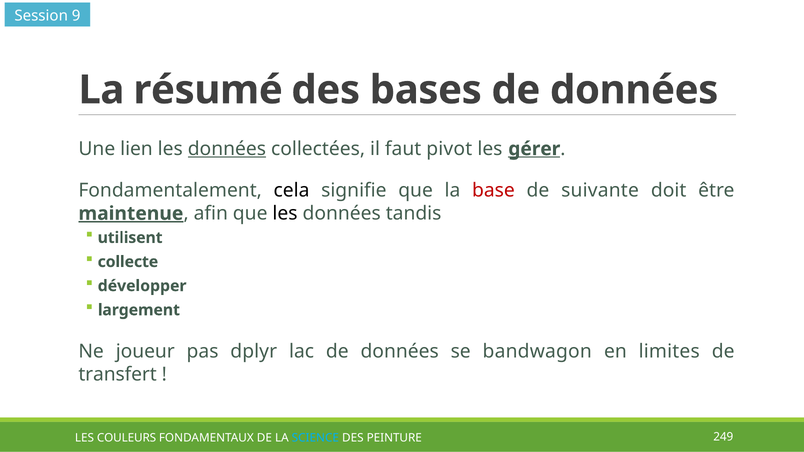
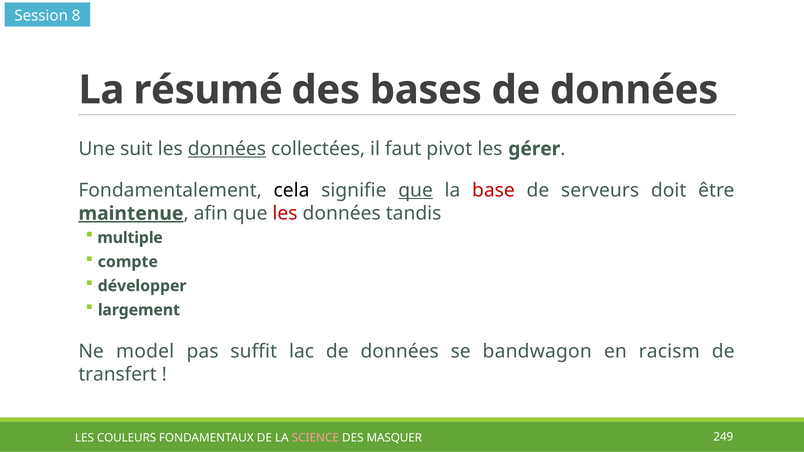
9: 9 -> 8 (76, 16)
lien: lien -> suit (137, 149)
gérer underline: present -> none (534, 149)
que underline: none -> present (416, 190)
suivante: suivante -> serveurs (600, 190)
les colour: black -> red (285, 214)
utilisent: utilisent -> multiple (130, 238)
collecte: collecte -> compte (128, 262)
joueur: joueur -> model (145, 352)
dplyr: dplyr -> suffit (254, 352)
limites: limites -> racism (669, 352)
SCIENCE colour: light blue -> pink (315, 438)
PEINTURE: PEINTURE -> MASQUER (394, 438)
